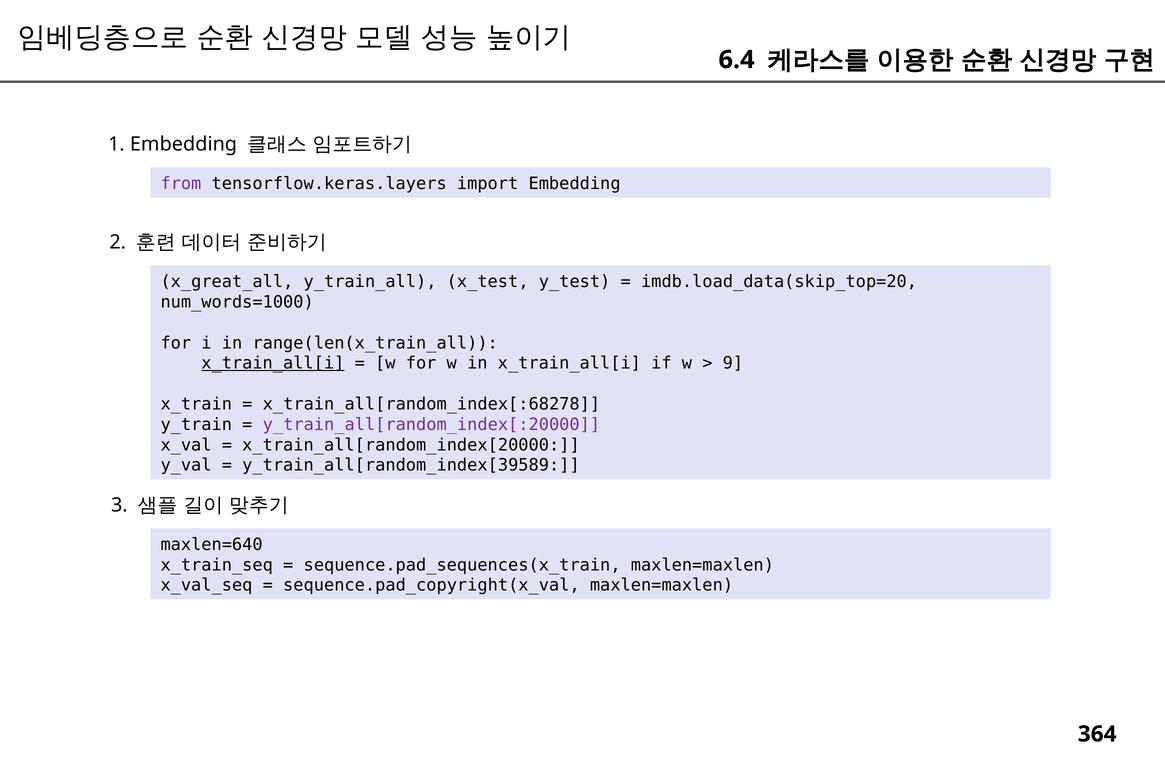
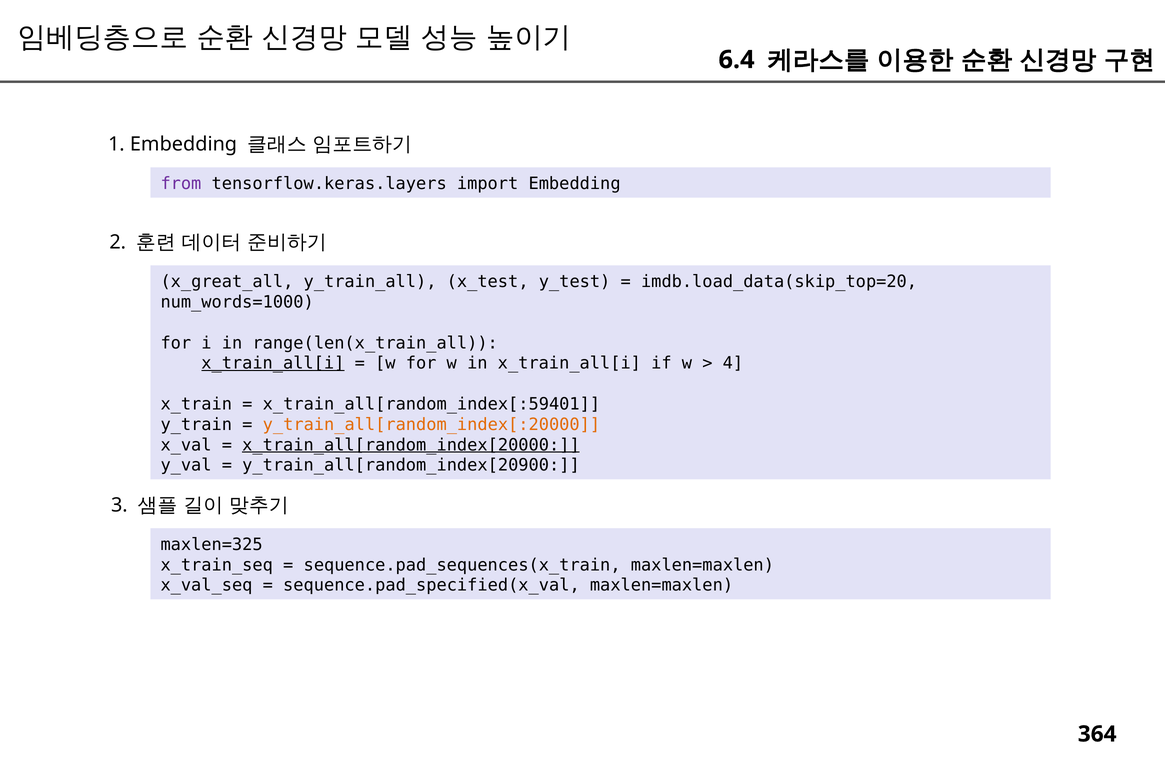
9: 9 -> 4 (733, 363)
x_train_all[random_index[:68278: x_train_all[random_index[:68278 -> x_train_all[random_index[:59401 (431, 404)
y_train_all[random_index[:20000 colour: purple -> orange (431, 425)
x_train_all[random_index[20000 underline: none -> present (411, 445)
y_train_all[random_index[39589: y_train_all[random_index[39589 -> y_train_all[random_index[20900 (411, 465)
maxlen=640: maxlen=640 -> maxlen=325 (212, 545)
sequence.pad_copyright(x_val: sequence.pad_copyright(x_val -> sequence.pad_specified(x_val (431, 586)
